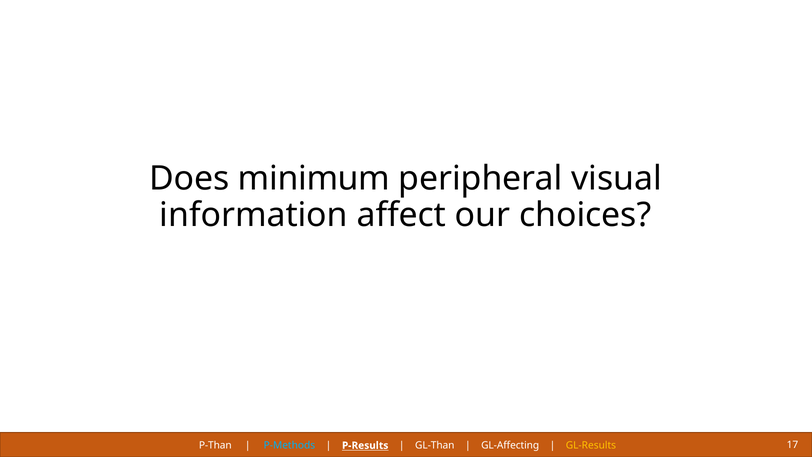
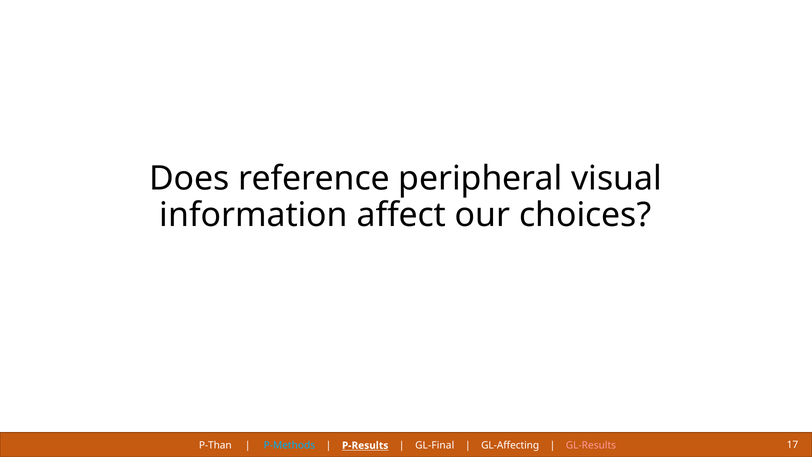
minimum: minimum -> reference (314, 179)
GL-Than: GL-Than -> GL-Final (435, 445)
GL-Results colour: yellow -> pink (591, 445)
